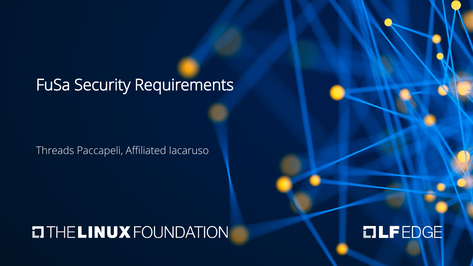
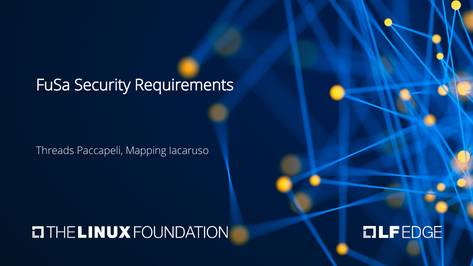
Affiliated: Affiliated -> Mapping (146, 151)
